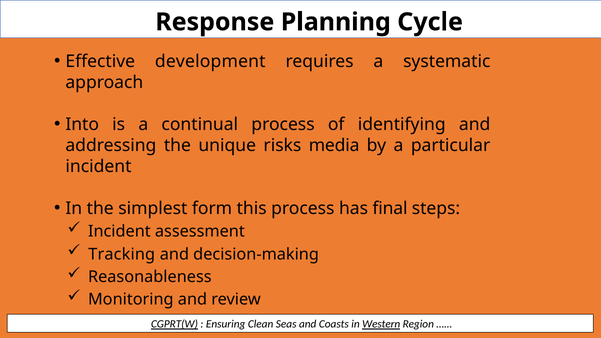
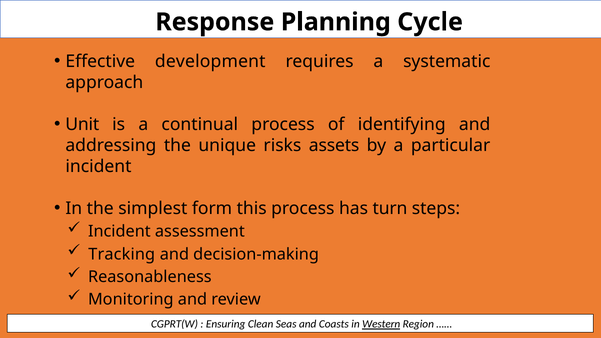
Into: Into -> Unit (82, 124)
media: media -> assets (334, 145)
final: final -> turn (390, 208)
CGPRT(W underline: present -> none (174, 324)
